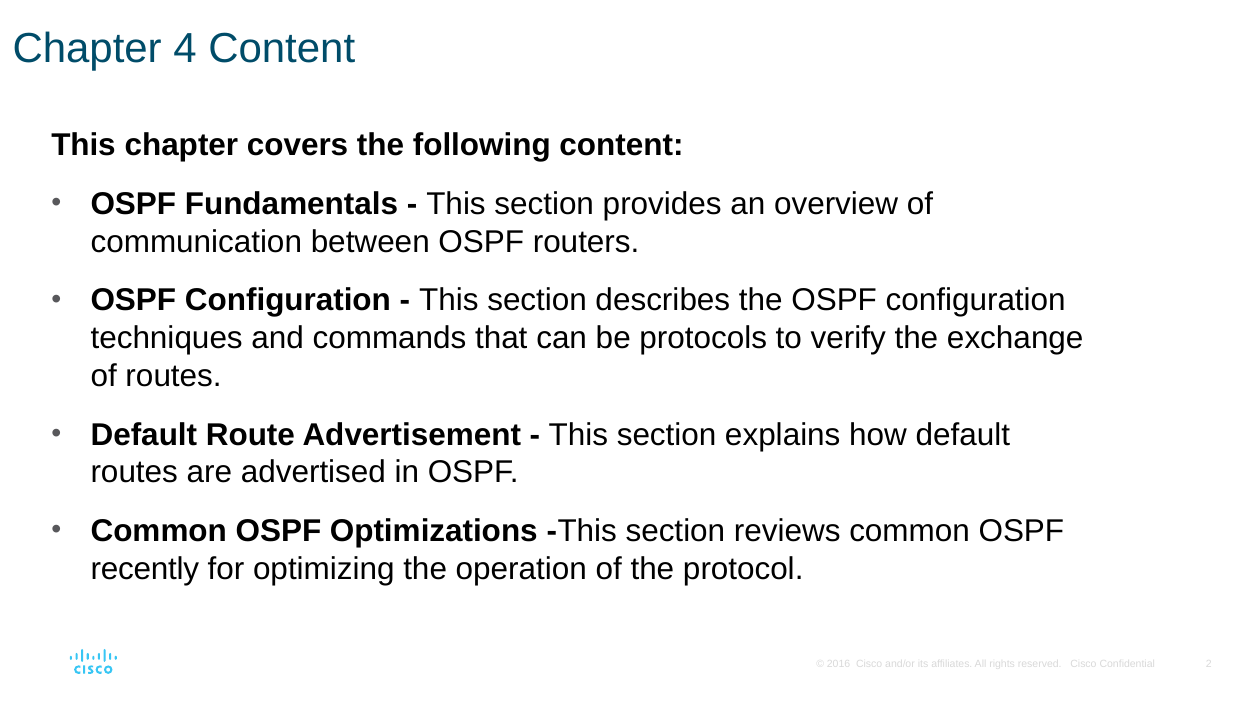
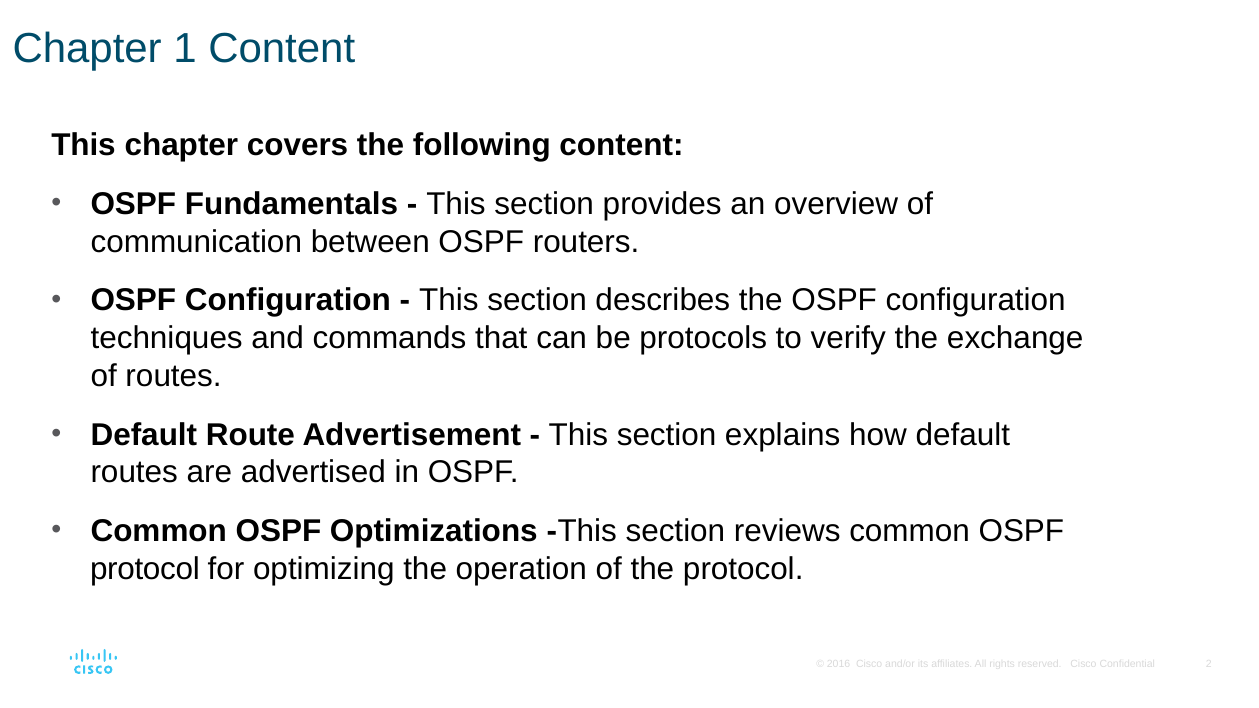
4: 4 -> 1 (185, 49)
recently: recently -> protocol (145, 569)
